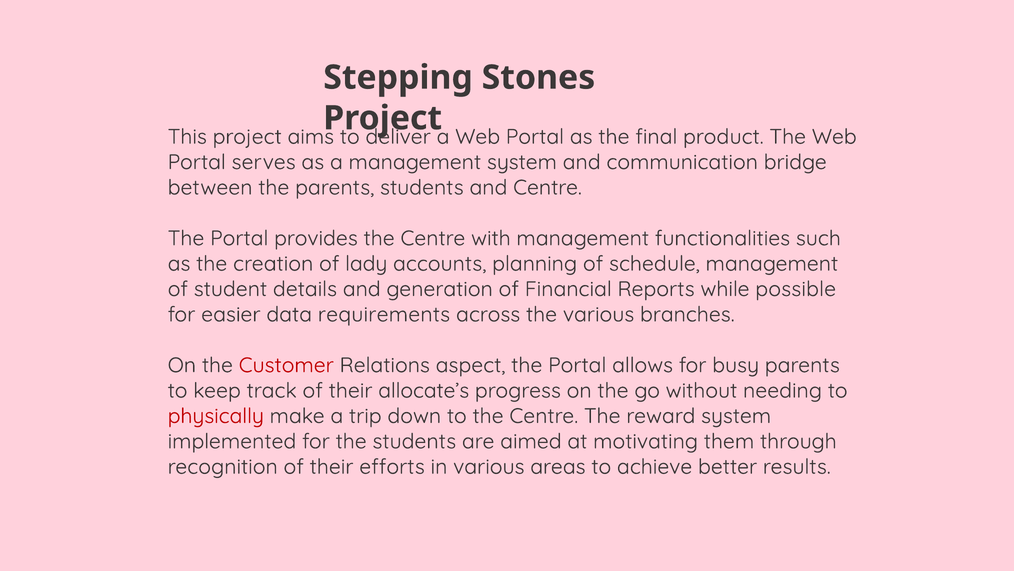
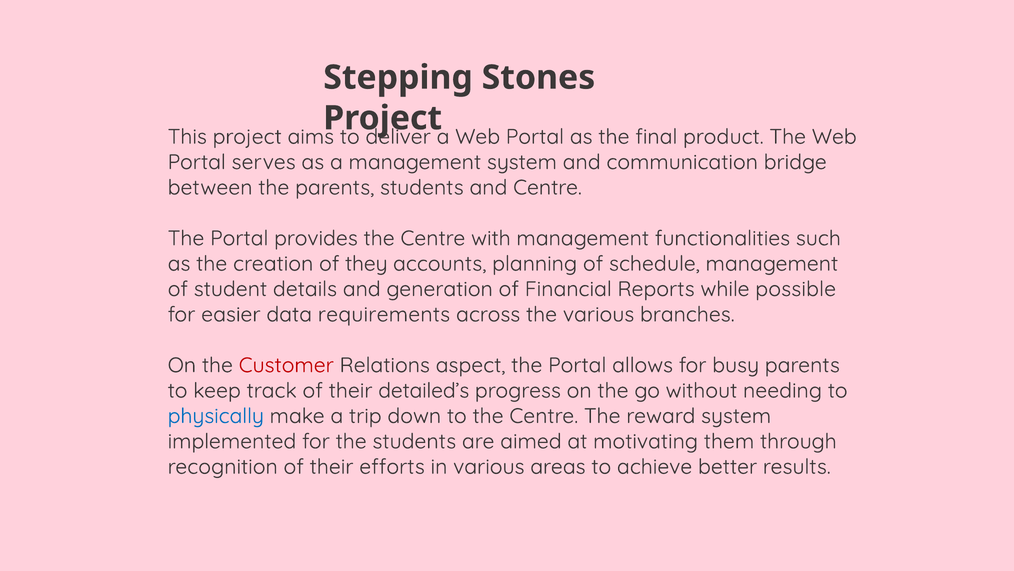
lady: lady -> they (366, 263)
allocate’s: allocate’s -> detailed’s (424, 390)
physically colour: red -> blue (216, 416)
